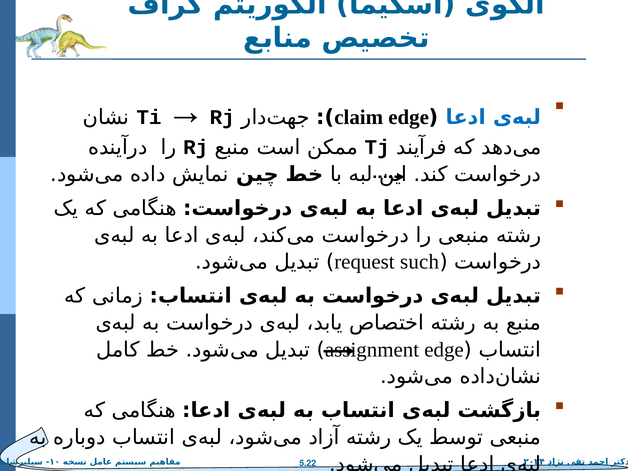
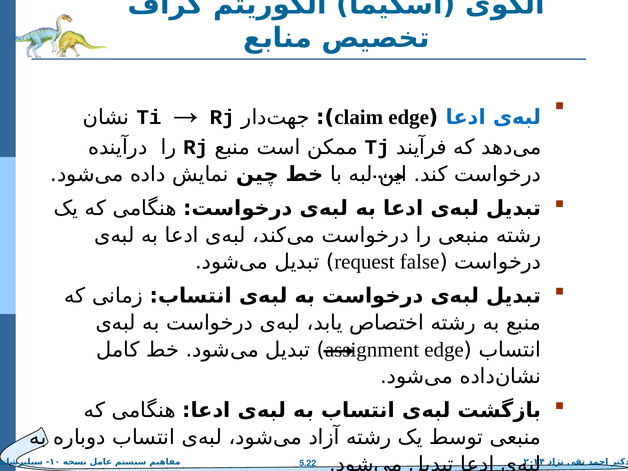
such: such -> false (420, 262)
